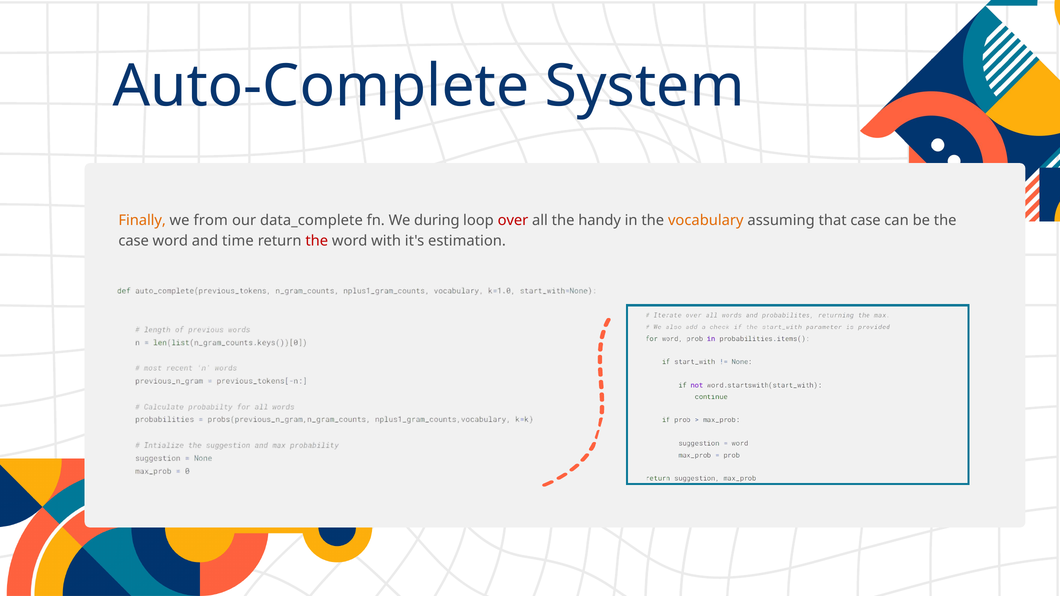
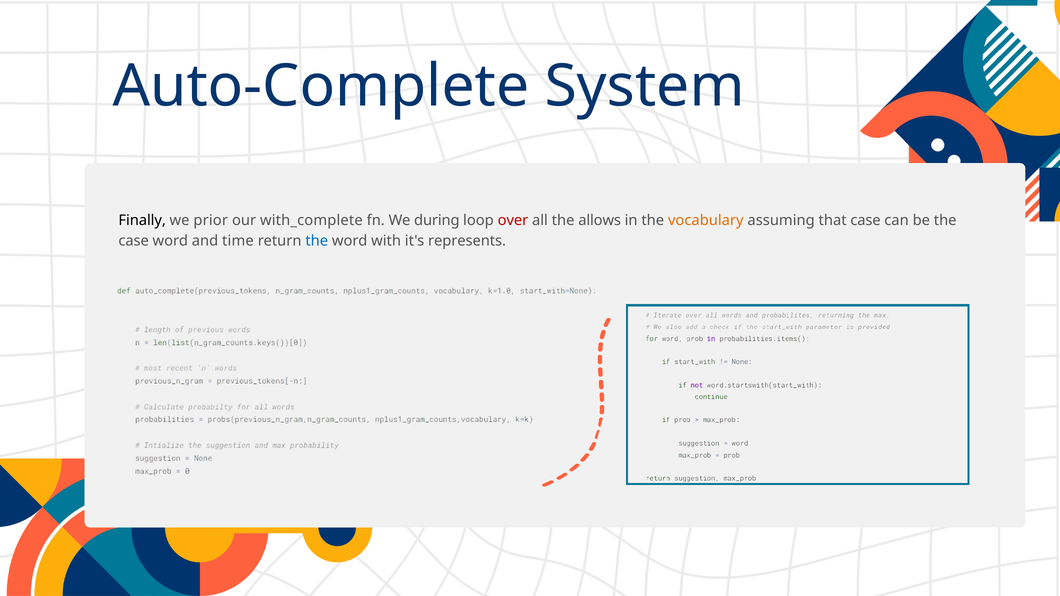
Finally colour: orange -> black (142, 220)
from: from -> prior (211, 220)
data_complete: data_complete -> with_complete (311, 220)
handy: handy -> allows (600, 220)
the colour: red -> blue (317, 241)
estimation: estimation -> represents (467, 241)
